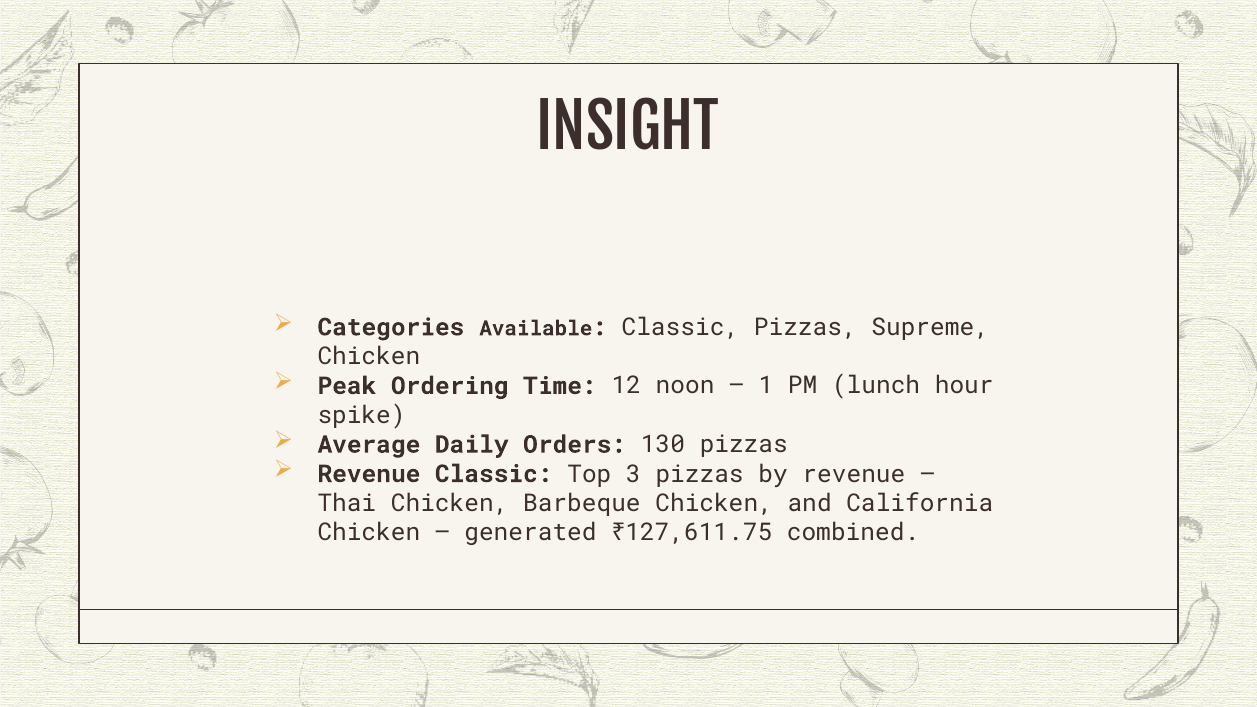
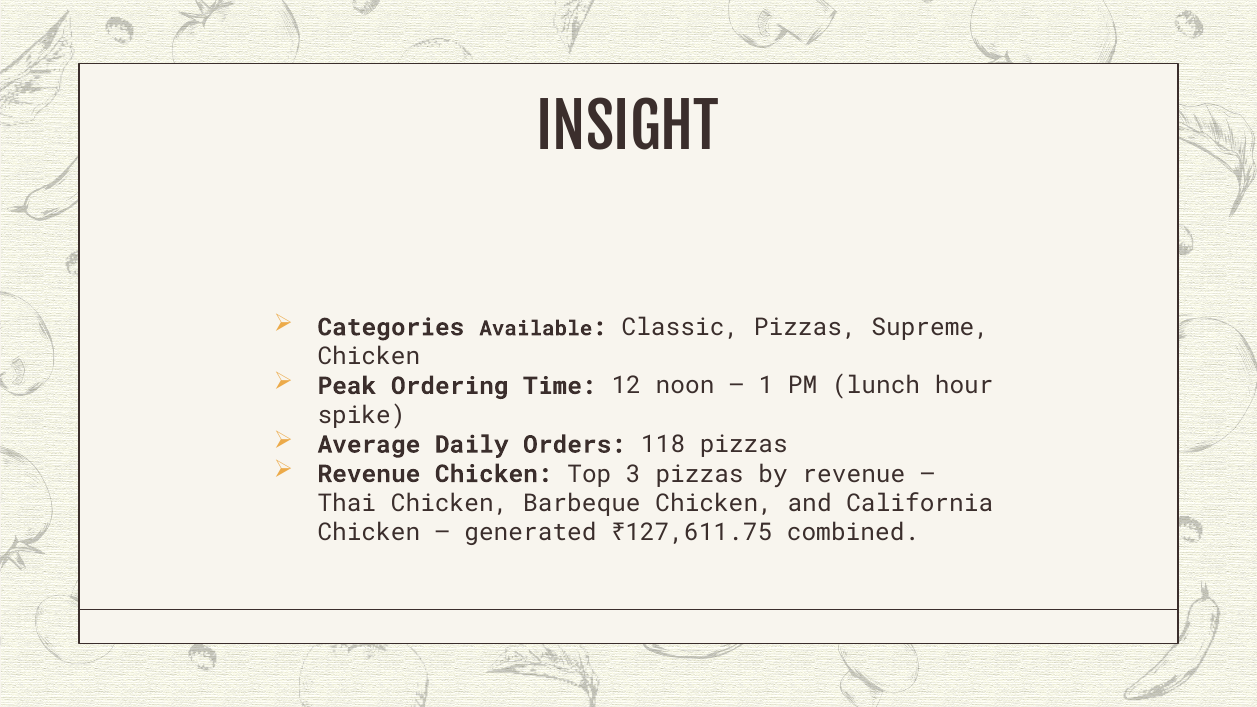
130: 130 -> 118 (663, 445)
Revenue Classic: Classic -> Chicken (494, 474)
